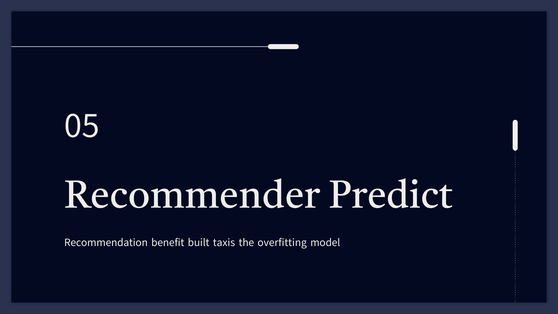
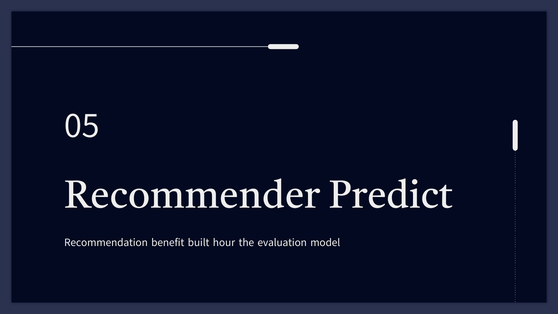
taxis: taxis -> hour (224, 243)
overfitting: overfitting -> evaluation (282, 243)
